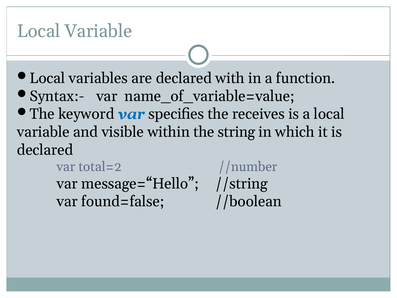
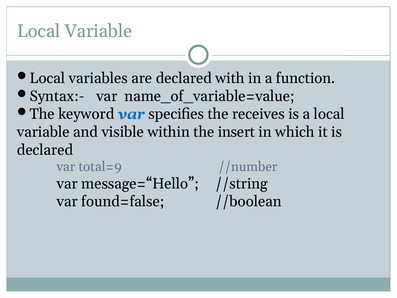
string: string -> insert (237, 132)
total=2: total=2 -> total=9 (100, 167)
